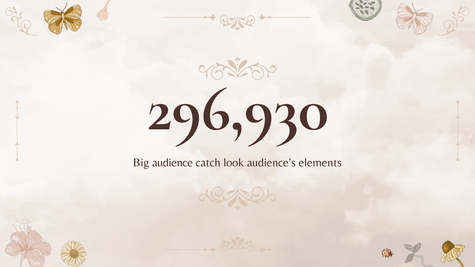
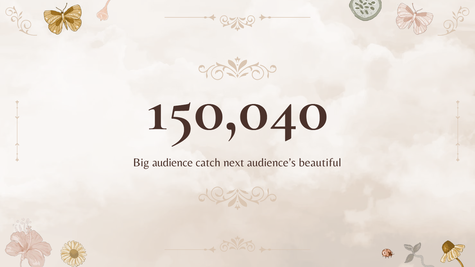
296,930: 296,930 -> 150,040 (237, 108)
look: look -> next (234, 163)
elements: elements -> beautiful (320, 163)
